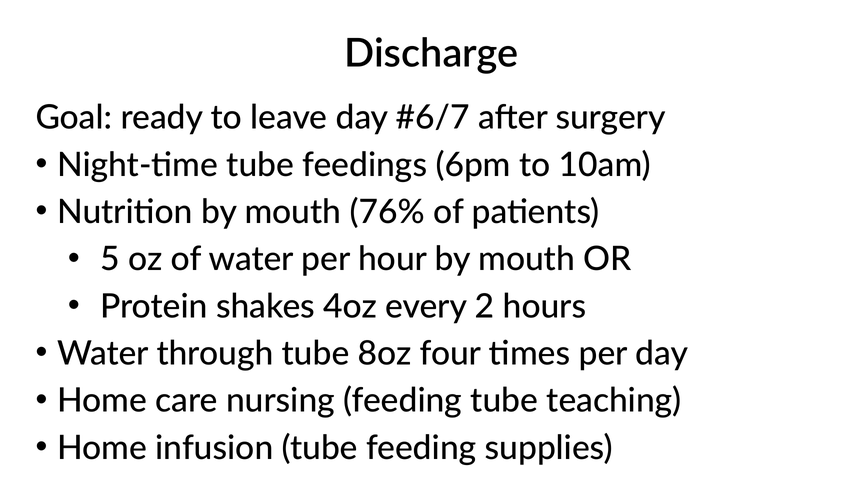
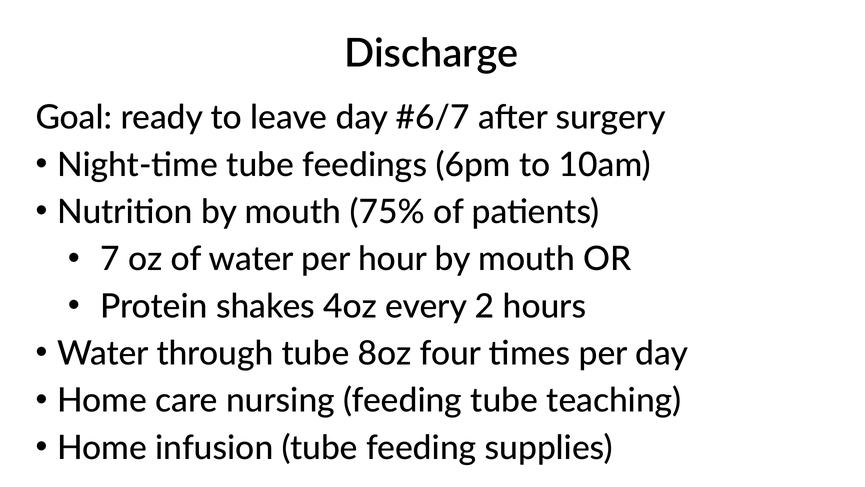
76%: 76% -> 75% (387, 212)
5: 5 -> 7 (110, 259)
